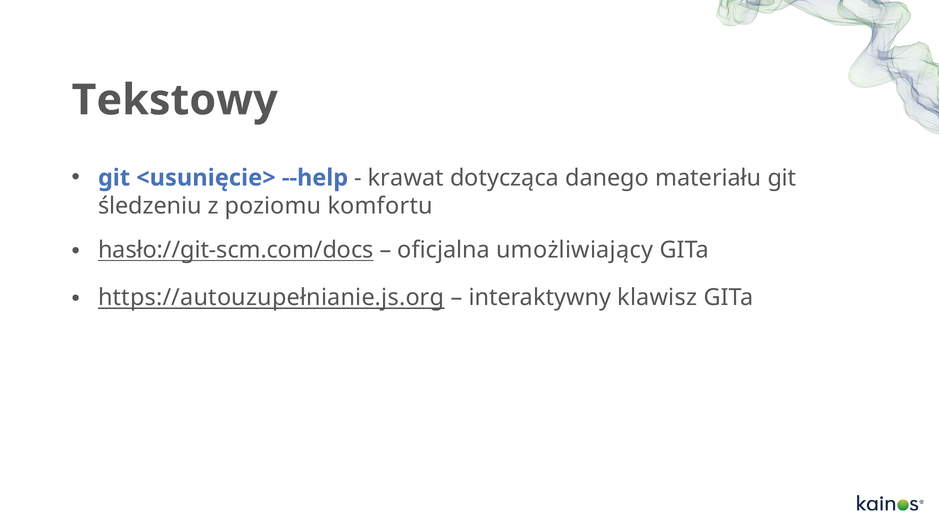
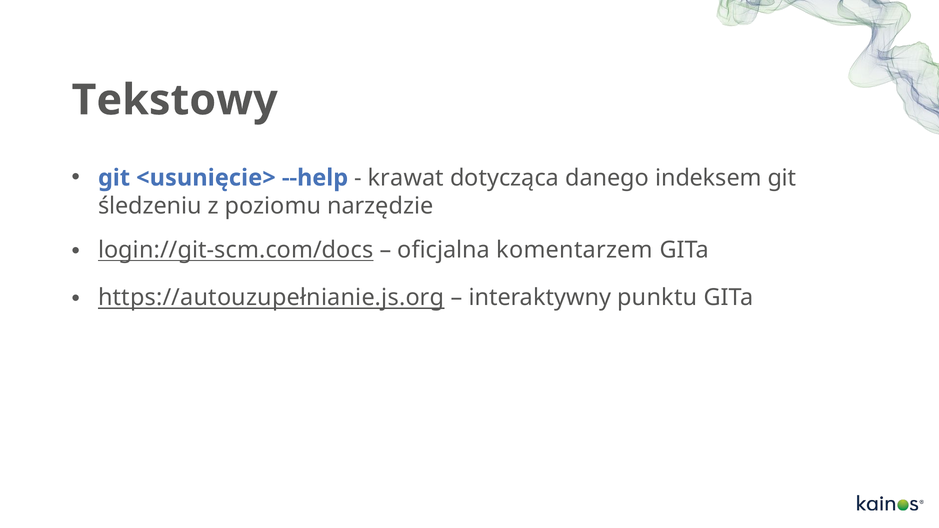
materiału: materiału -> indeksem (708, 178)
komfortu: komfortu -> narzędzie (380, 206)
hasło://git-scm.com/docs: hasło://git-scm.com/docs -> login://git-scm.com/docs (236, 250)
umożliwiający: umożliwiający -> komentarzem (575, 250)
klawisz: klawisz -> punktu (657, 298)
